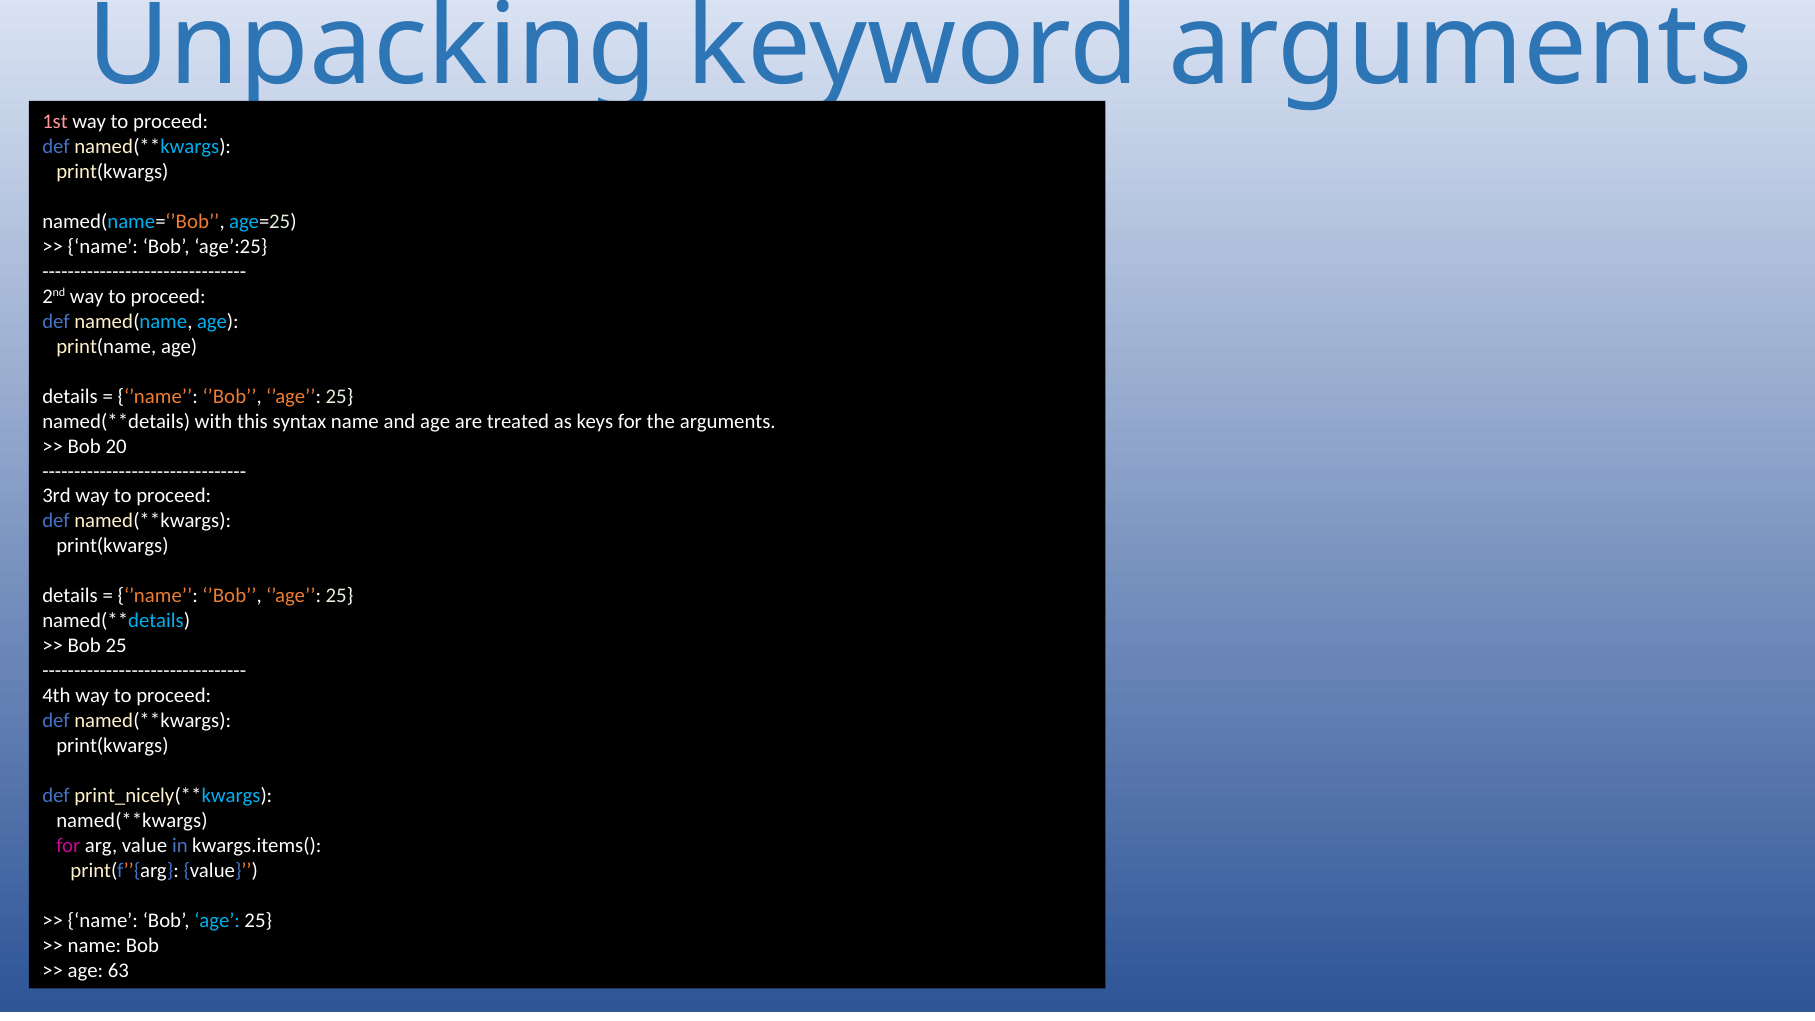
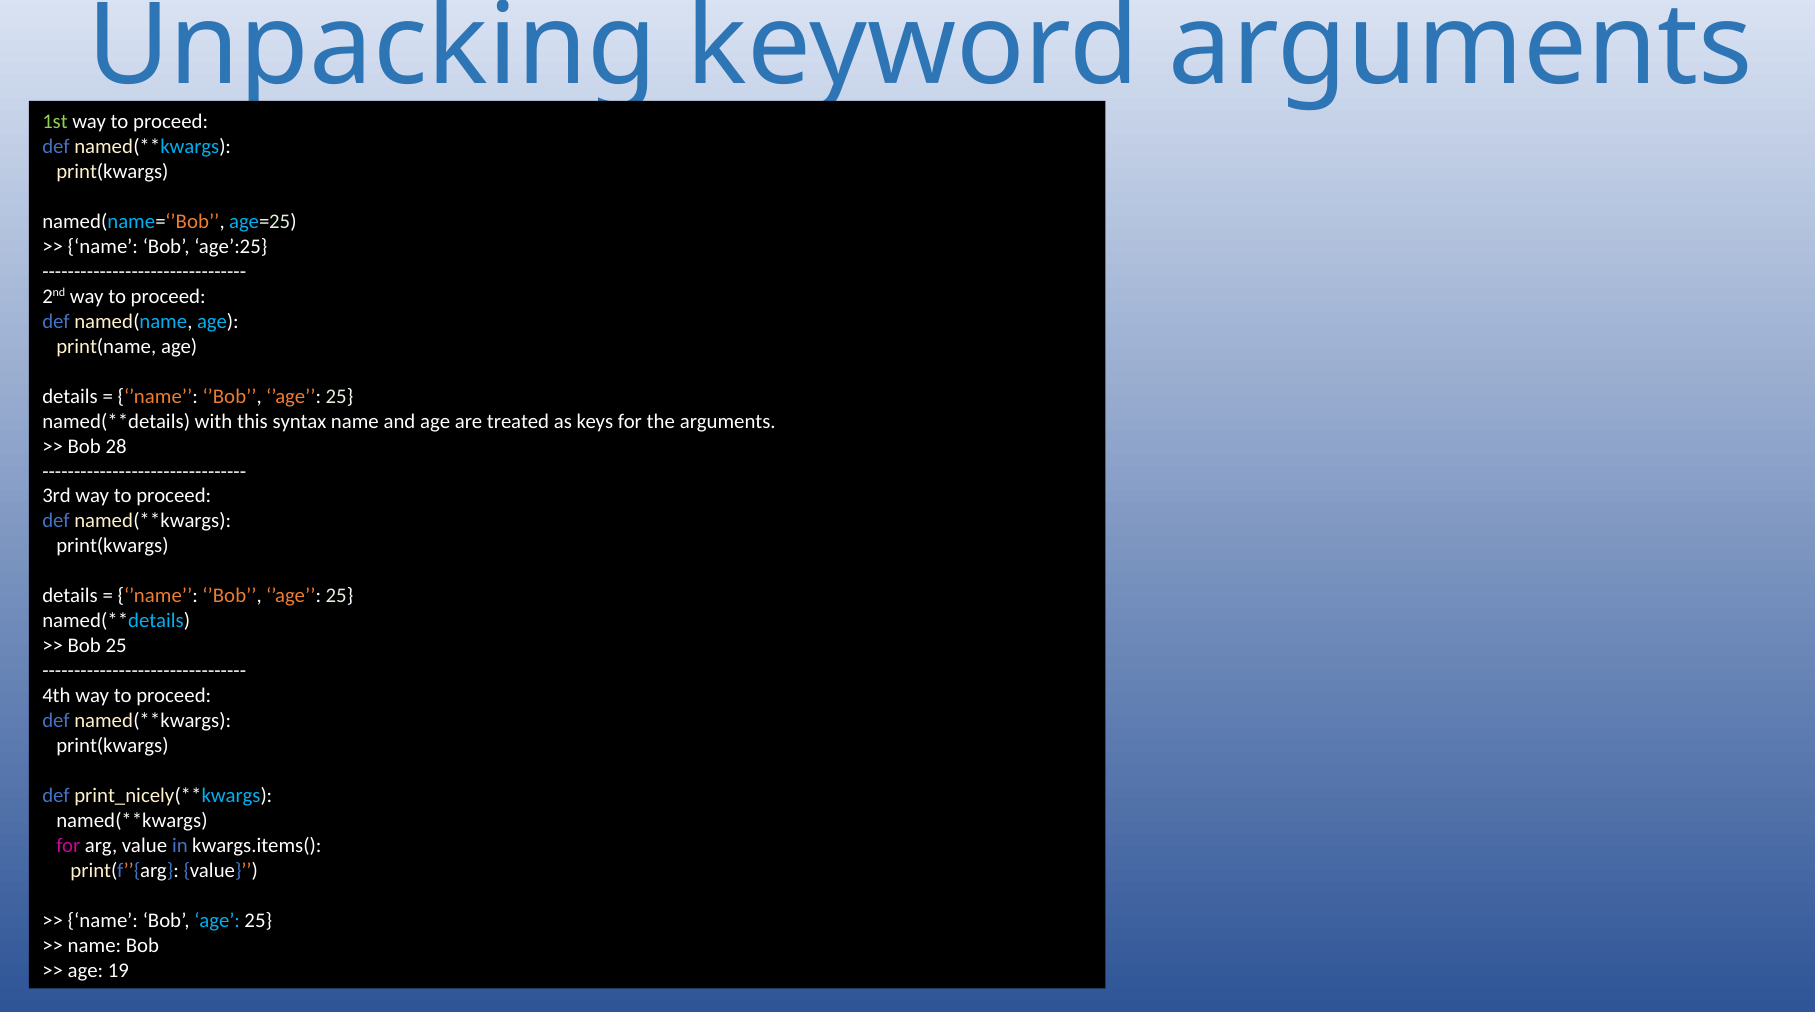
1st colour: pink -> light green (55, 121)
20: 20 -> 28 (116, 446)
63: 63 -> 19 (118, 971)
